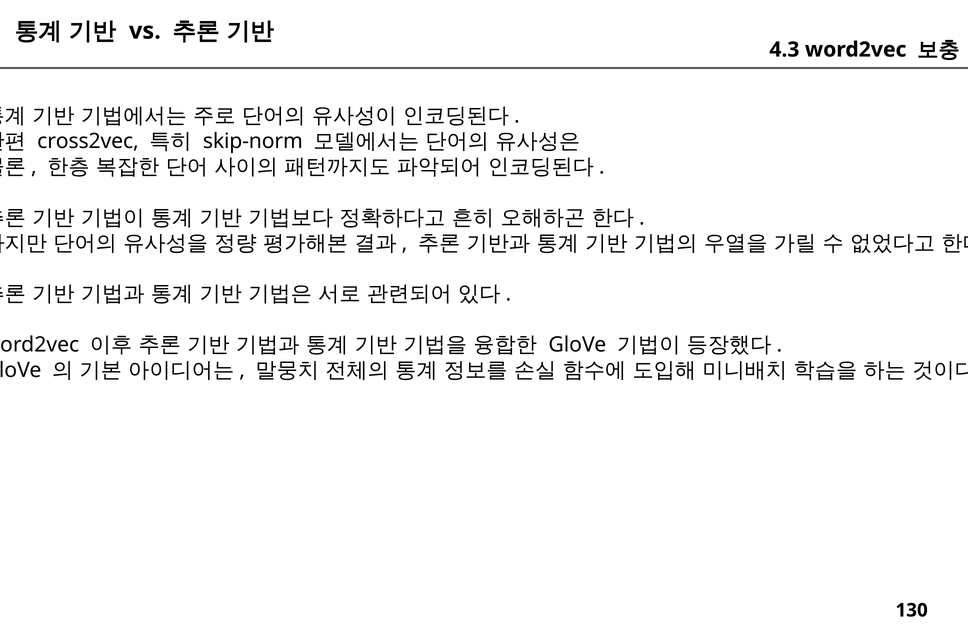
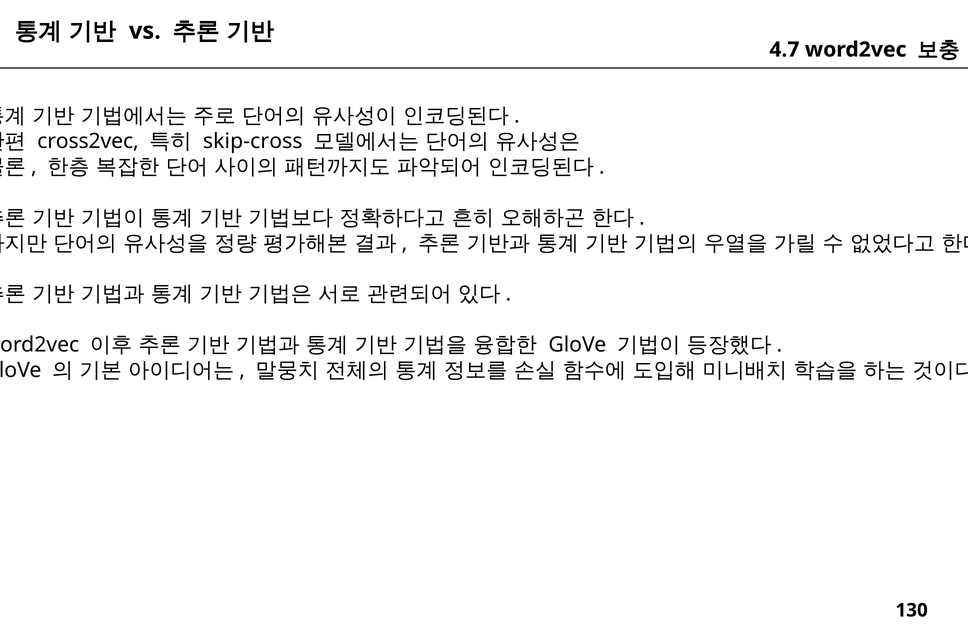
4.3: 4.3 -> 4.7 (784, 50)
skip-norm: skip-norm -> skip-cross (253, 141)
